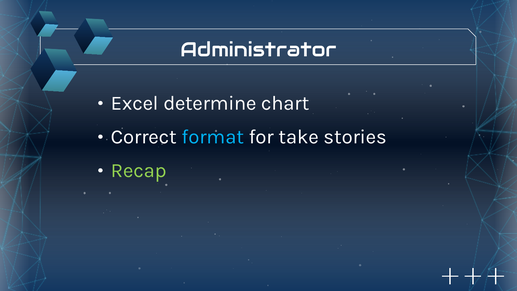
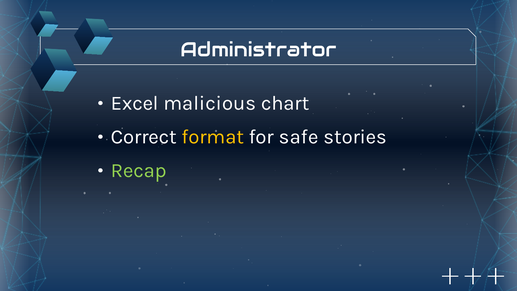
determine: determine -> malicious (210, 103)
format colour: light blue -> yellow (213, 137)
take: take -> safe (299, 137)
